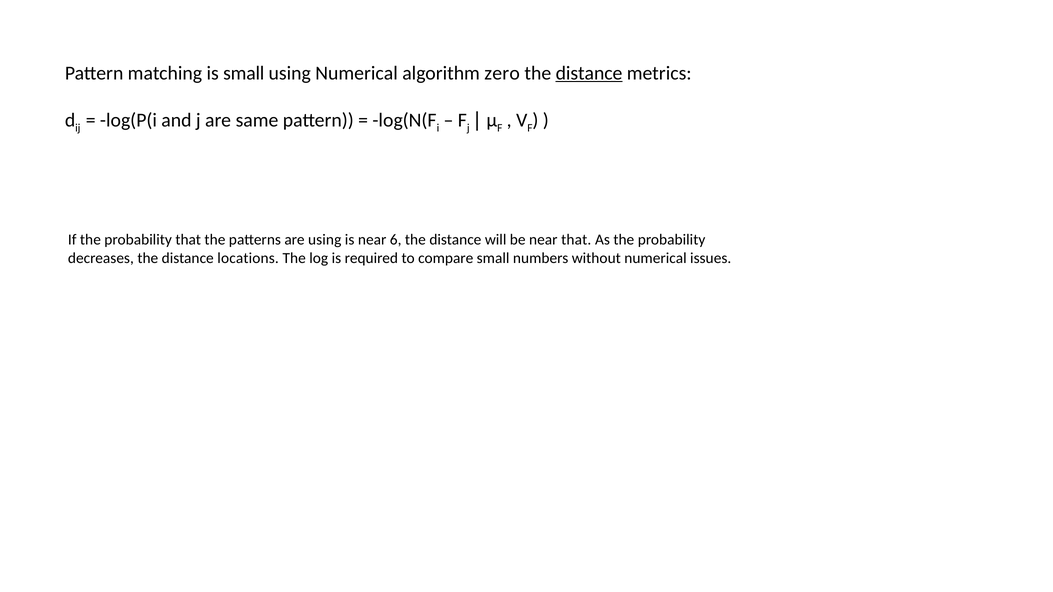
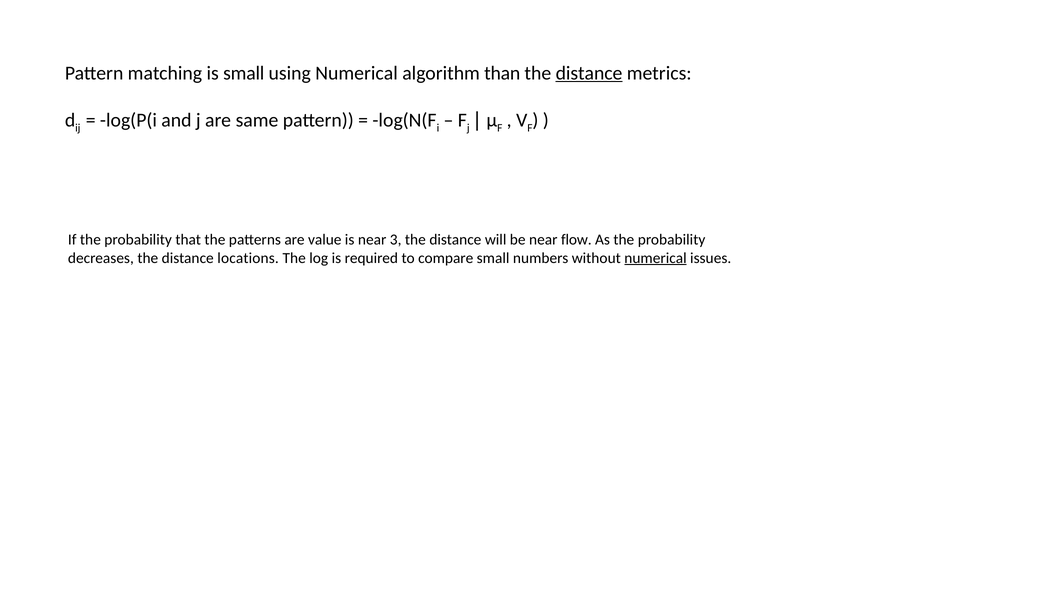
zero: zero -> than (502, 73)
are using: using -> value (325, 240)
6: 6 -> 3 (396, 240)
near that: that -> flow (576, 240)
numerical underline: none -> present (656, 258)
